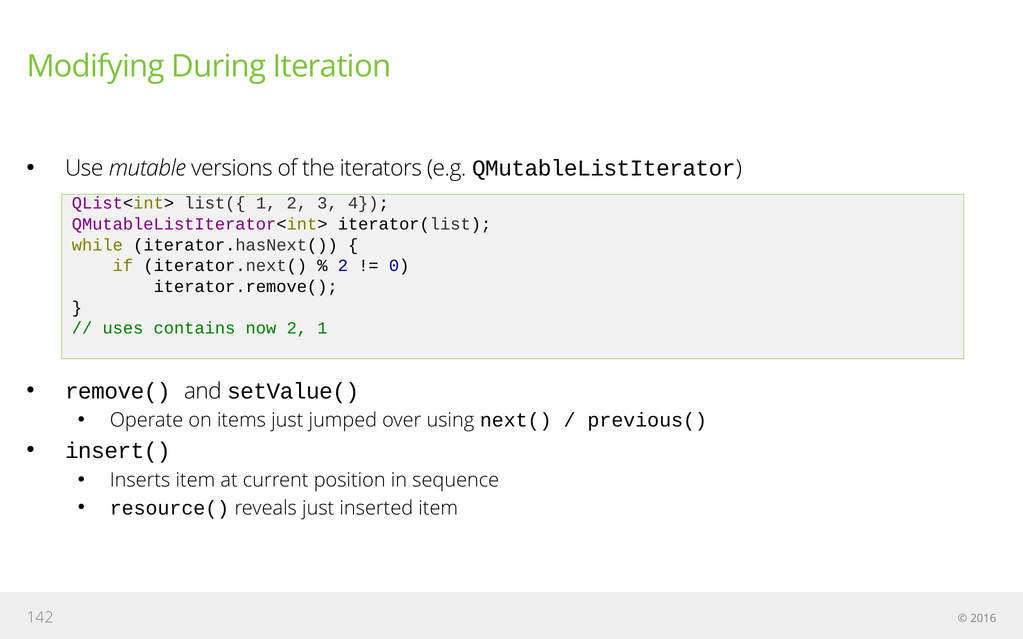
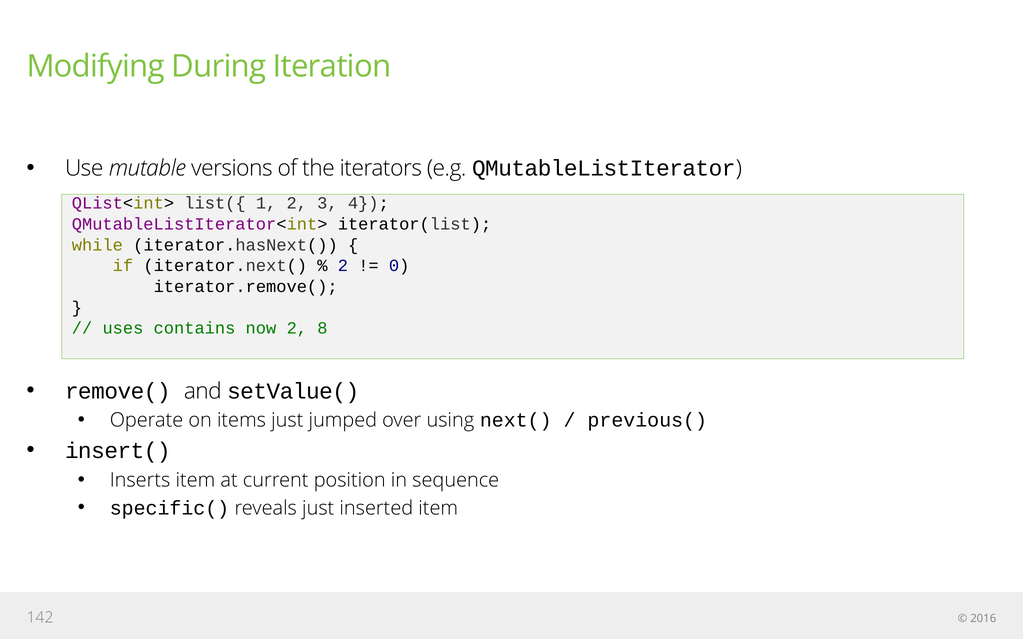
2 1: 1 -> 8 (322, 328)
resource(: resource( -> specific( (169, 508)
